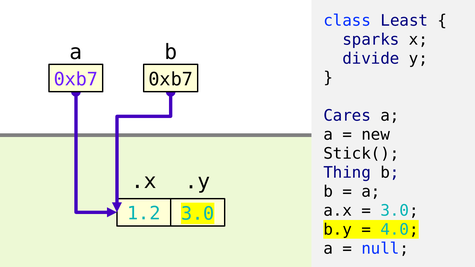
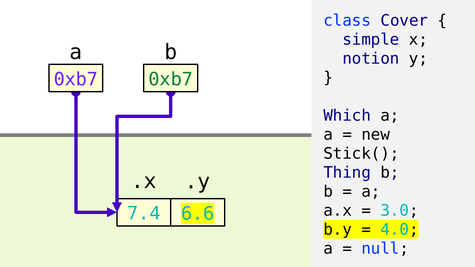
Least: Least -> Cover (404, 21)
sparks: sparks -> simple (371, 40)
divide: divide -> notion (371, 59)
0xb7 colour: black -> green (171, 79)
Cares: Cares -> Which (347, 116)
1.2: 1.2 -> 7.4 (144, 214)
3.0: 3.0 -> 6.6 (198, 214)
